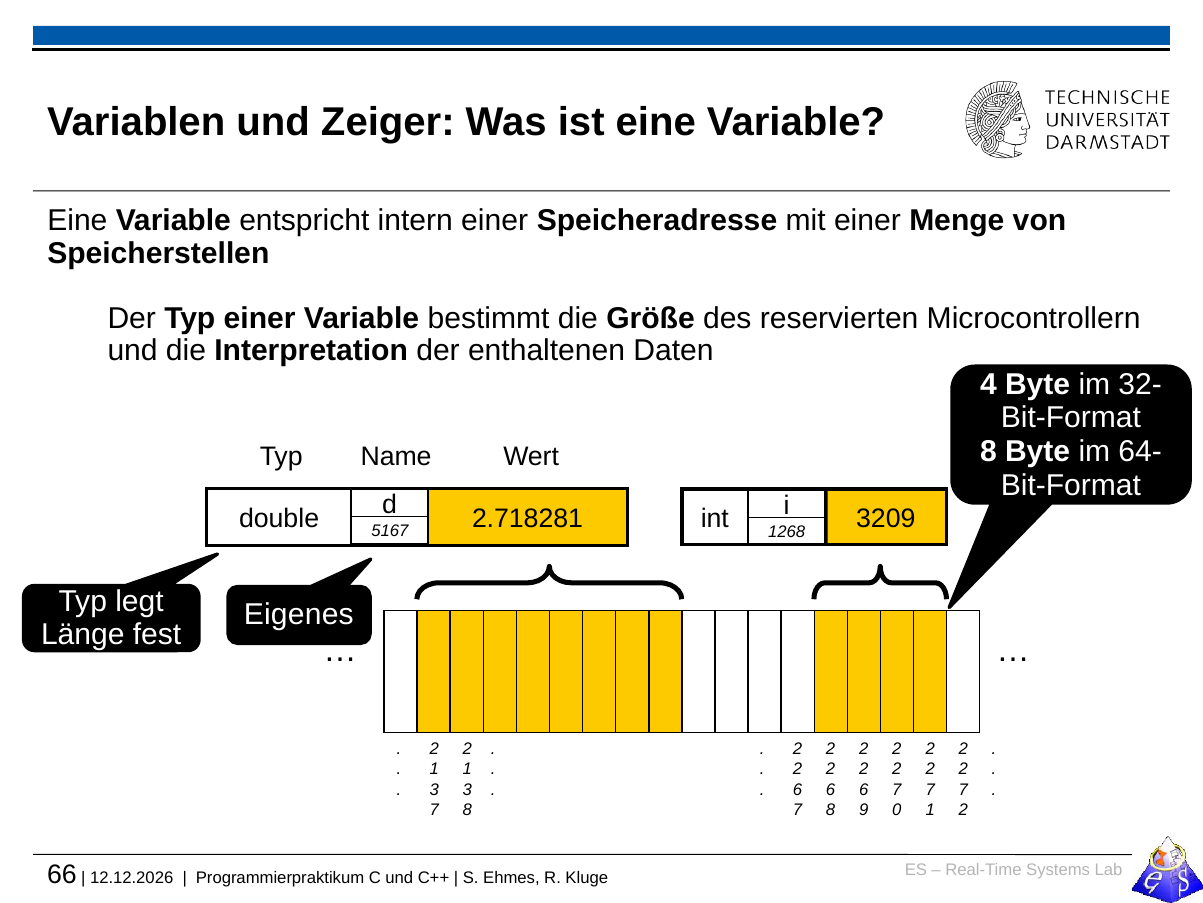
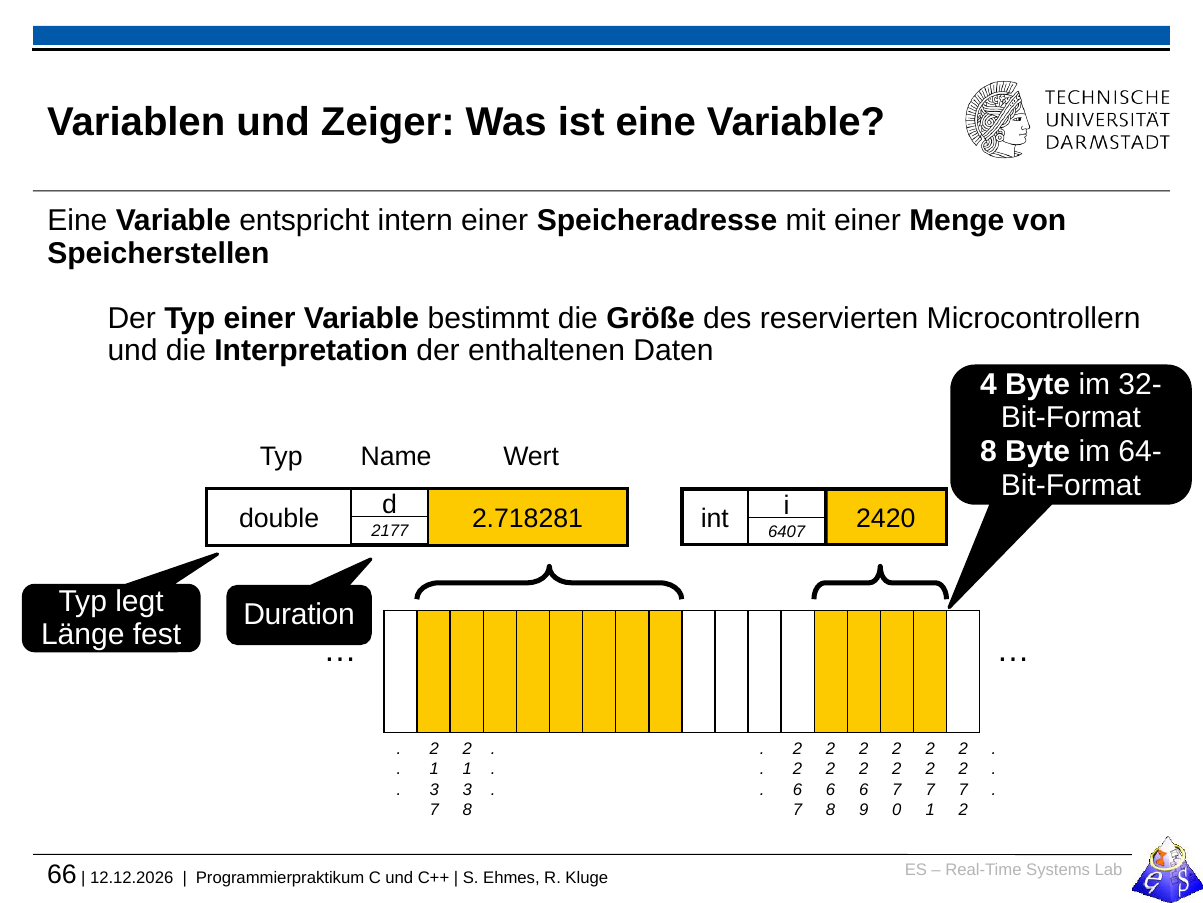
3209: 3209 -> 2420 (886, 518)
5167: 5167 -> 2177 (390, 531)
1268: 1268 -> 6407 (787, 531)
Eigenes: Eigenes -> Duration (299, 615)
